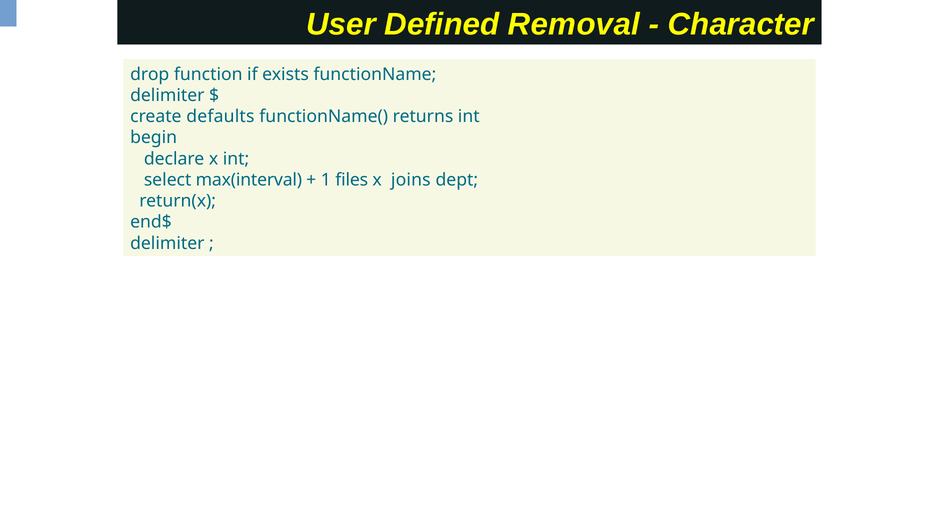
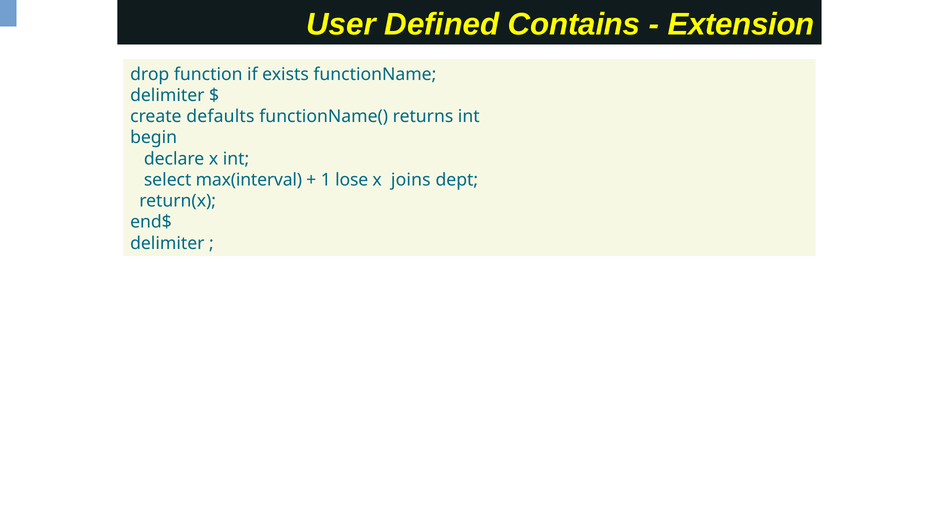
Removal: Removal -> Contains (574, 24)
Character: Character -> Extension (741, 24)
files: files -> lose (352, 180)
